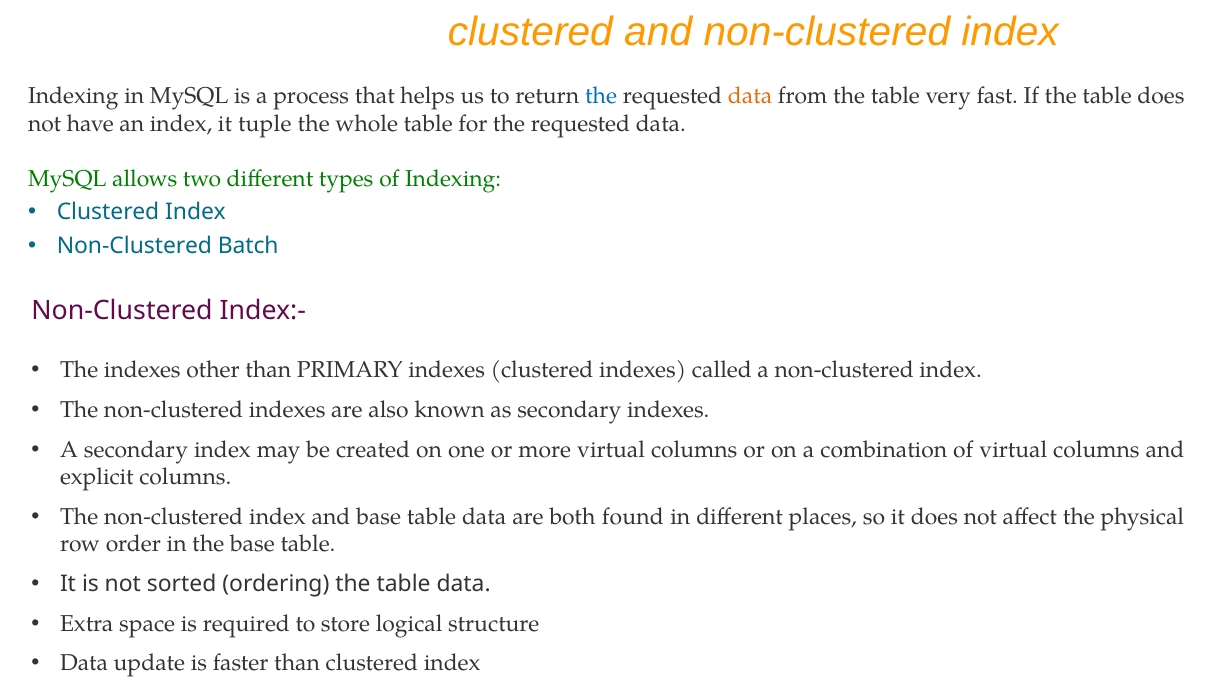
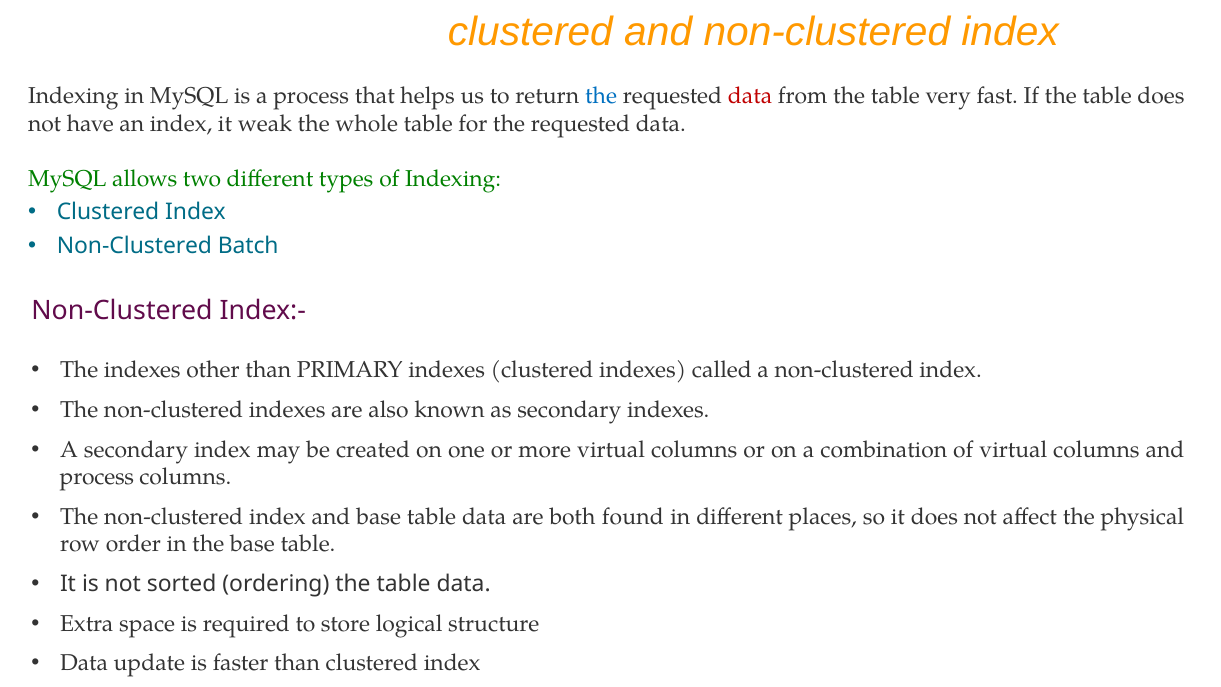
data colour: orange -> red (750, 96)
tuple: tuple -> weak (265, 124)
explicit: explicit -> process (97, 477)
